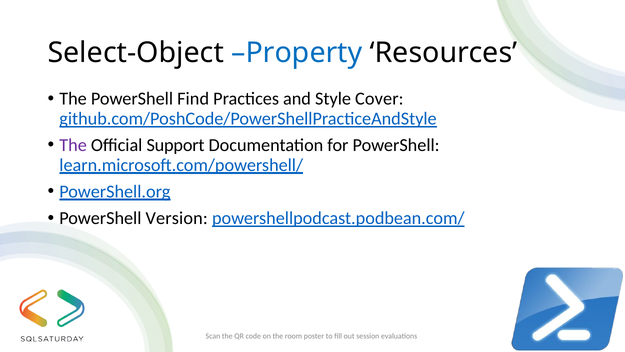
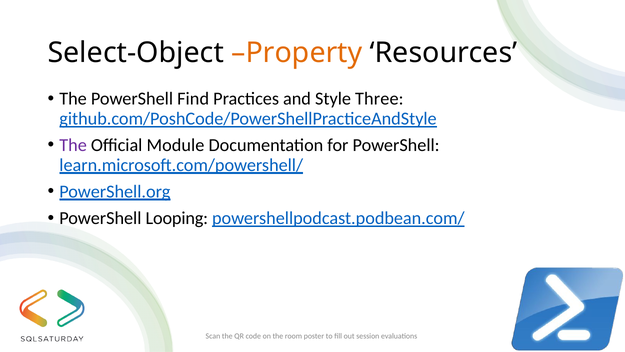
Property colour: blue -> orange (297, 53)
Cover: Cover -> Three (379, 99)
Support: Support -> Module (175, 145)
Version: Version -> Looping (177, 218)
